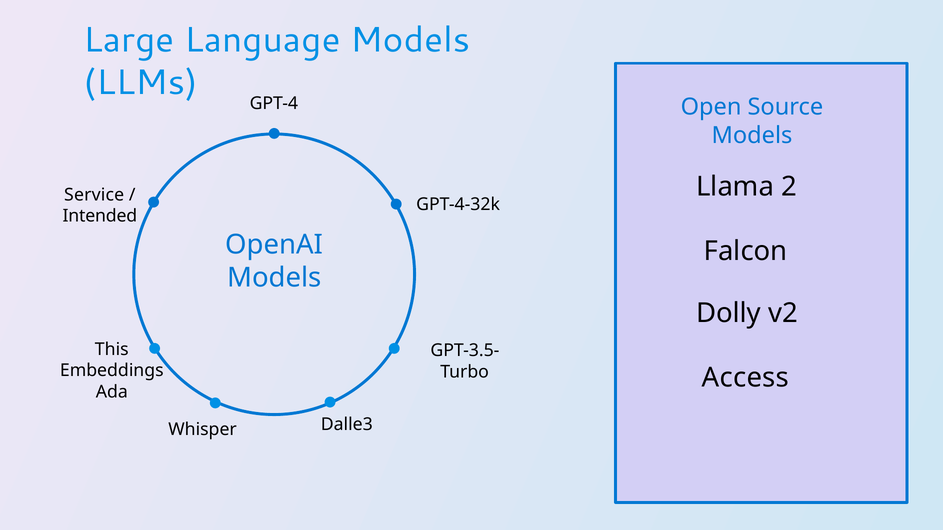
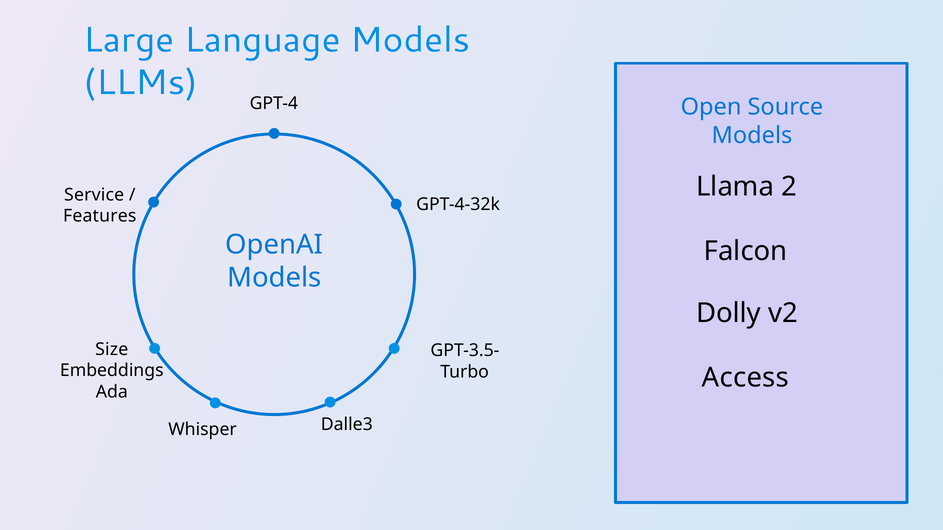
Intended: Intended -> Features (100, 216)
This: This -> Size (112, 350)
